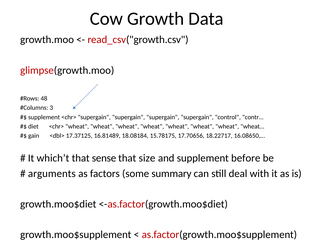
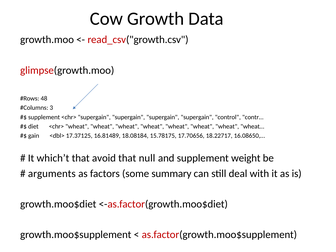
sense: sense -> avoid (104, 158)
size: size -> null (147, 158)
before: before -> weight (246, 158)
